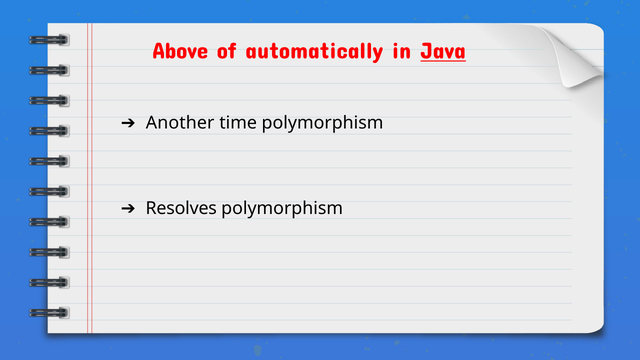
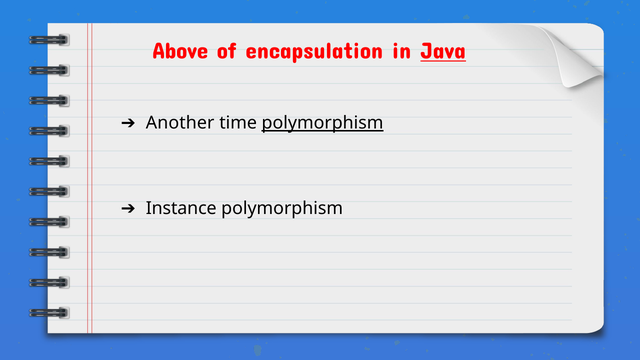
automatically: automatically -> encapsulation (314, 51)
polymorphism underline: none -> present (323, 123)
Resolves: Resolves -> Instance (181, 208)
